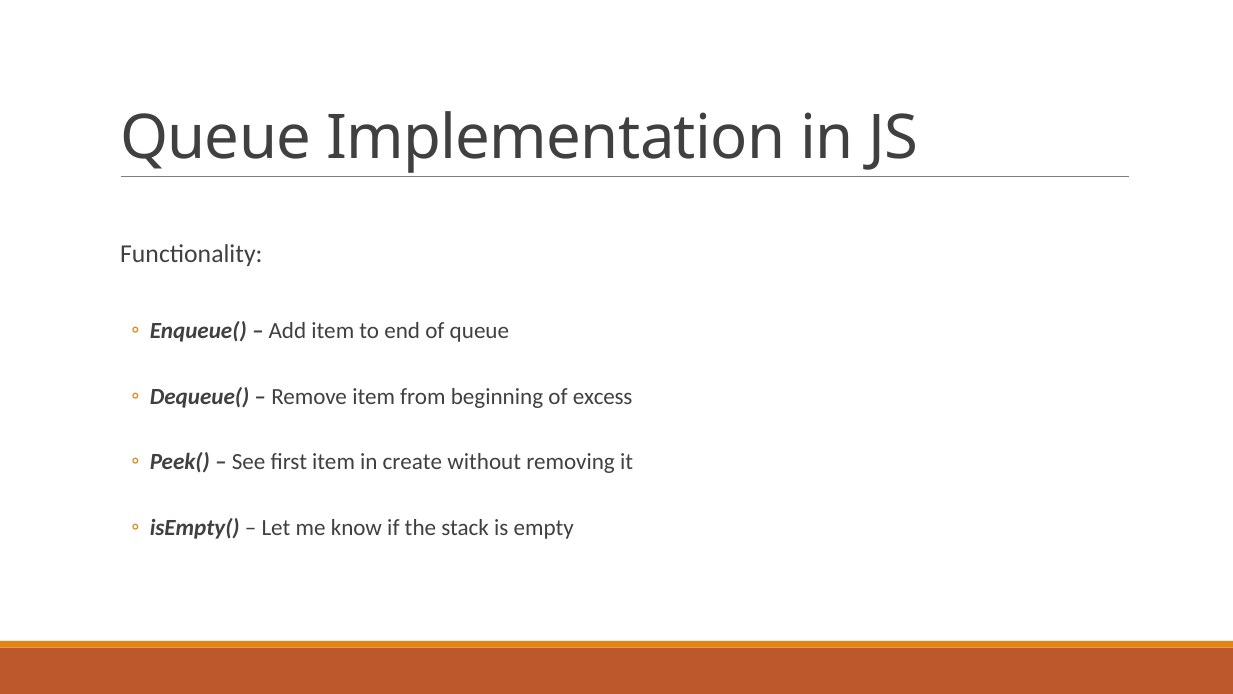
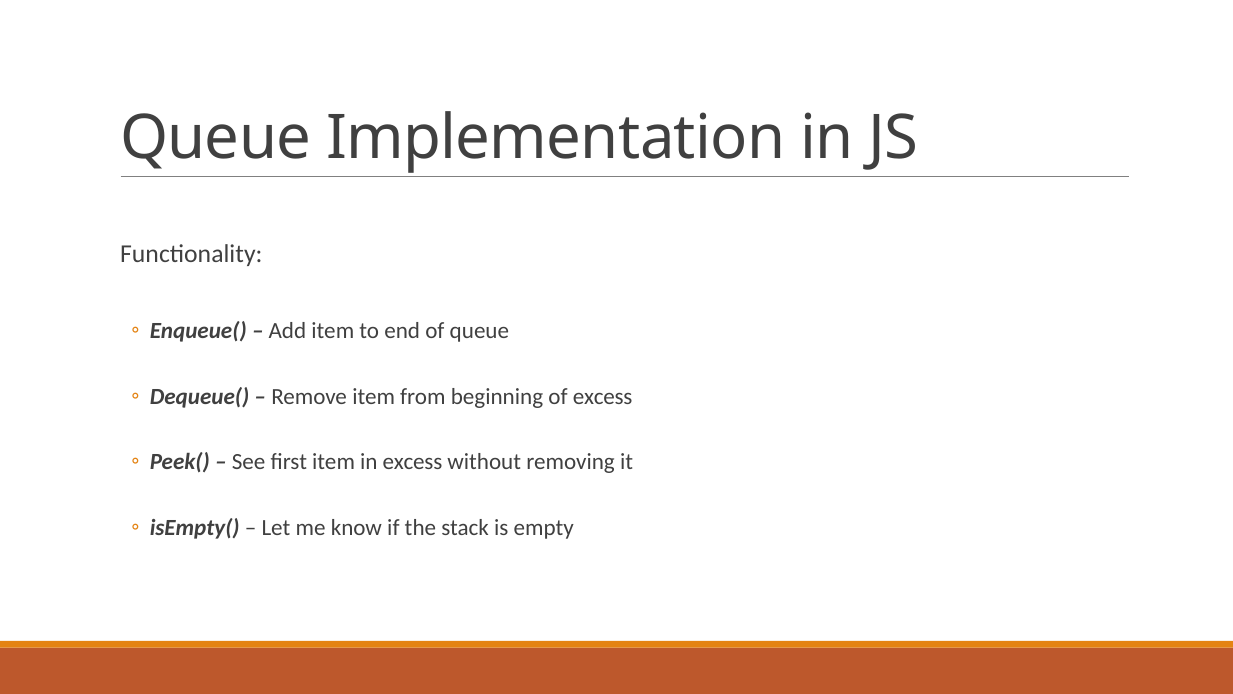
in create: create -> excess (413, 462)
